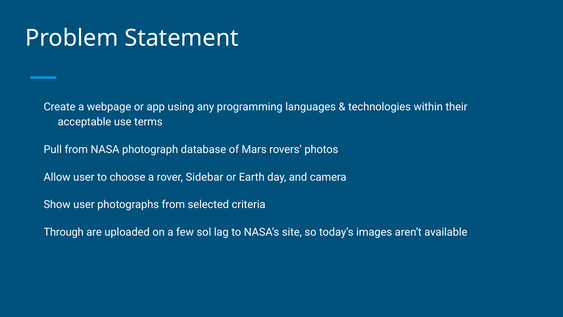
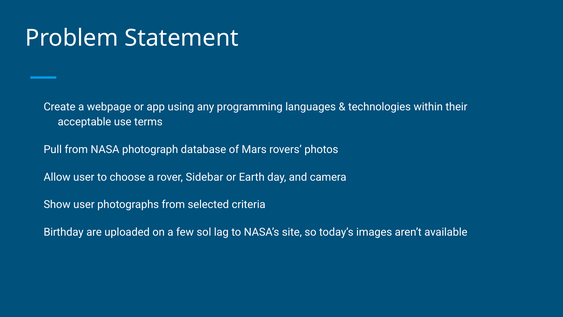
Through: Through -> Birthday (64, 232)
